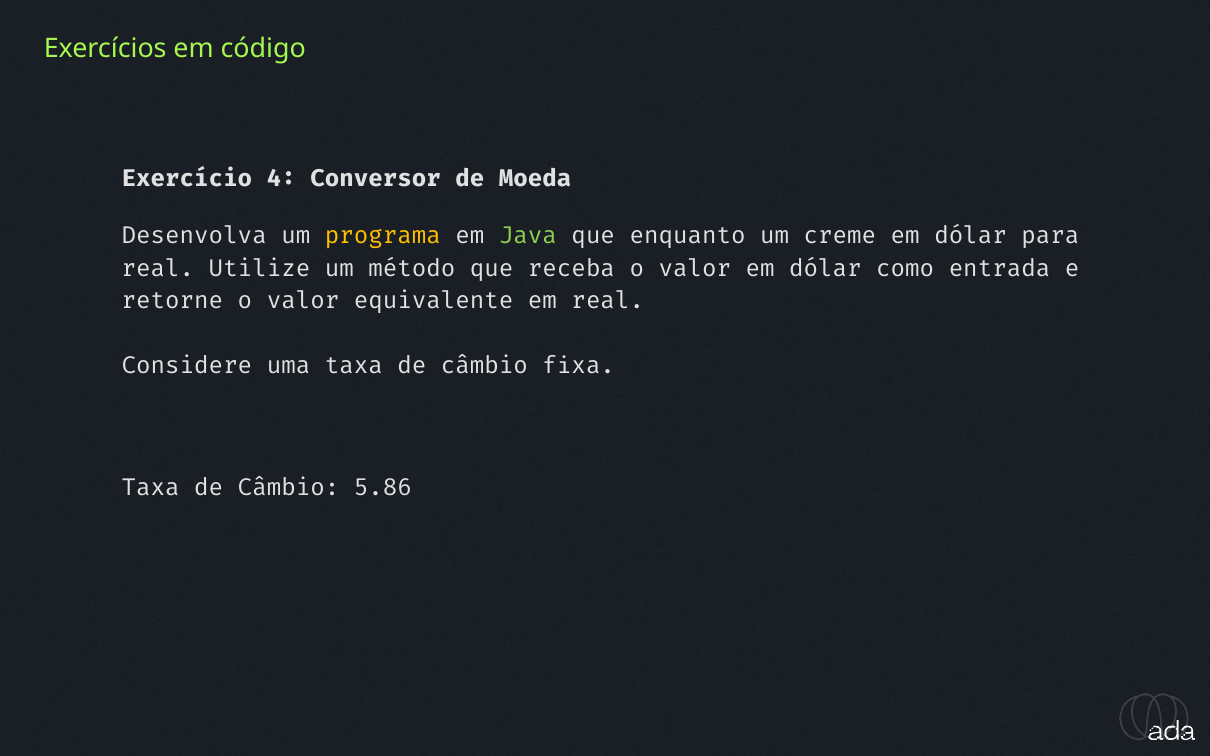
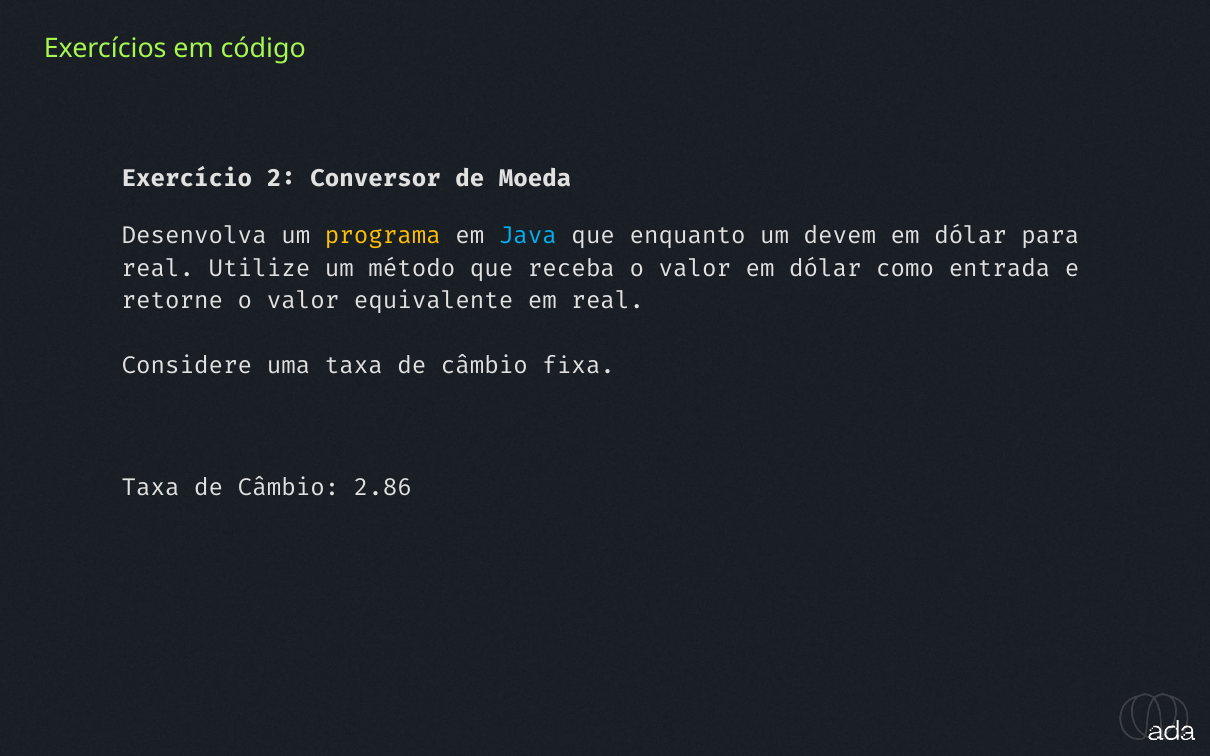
4: 4 -> 2 (281, 178)
Java colour: light green -> light blue (528, 236)
creme: creme -> devem (840, 236)
5.86: 5.86 -> 2.86 (383, 488)
